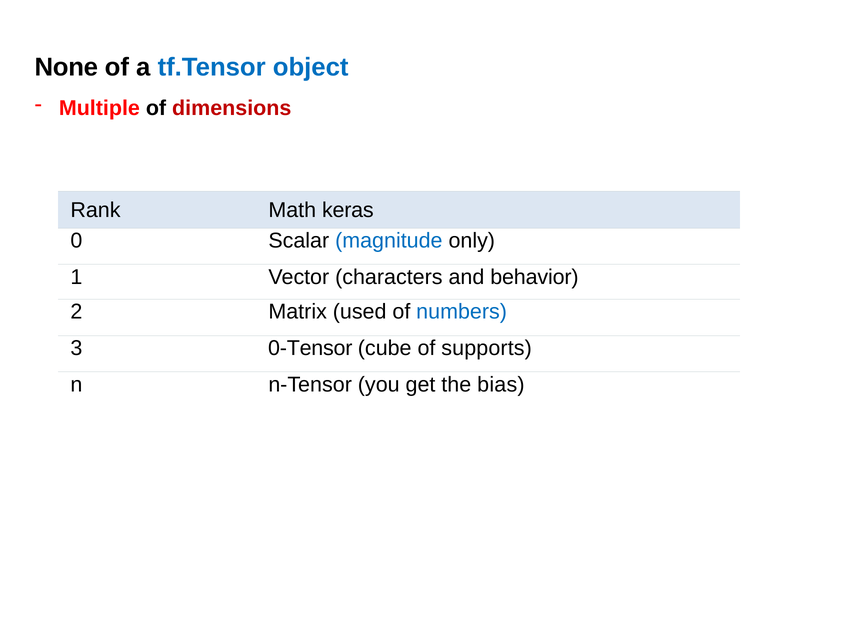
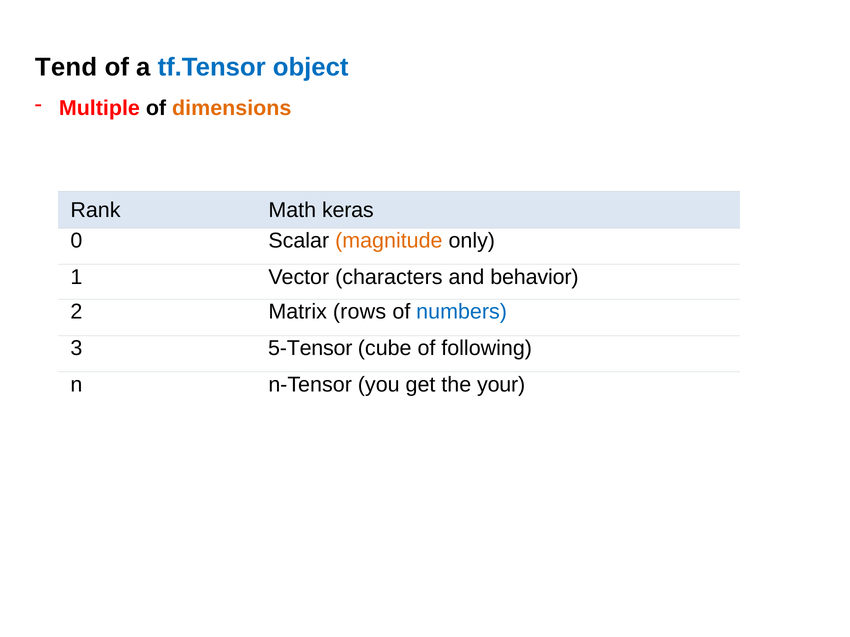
None: None -> Tend (66, 67)
dimensions colour: red -> orange (232, 108)
magnitude colour: blue -> orange (389, 241)
used: used -> rows (360, 312)
0-Tensor: 0-Tensor -> 5-Tensor (310, 349)
supports: supports -> following (487, 349)
bias: bias -> your (501, 385)
